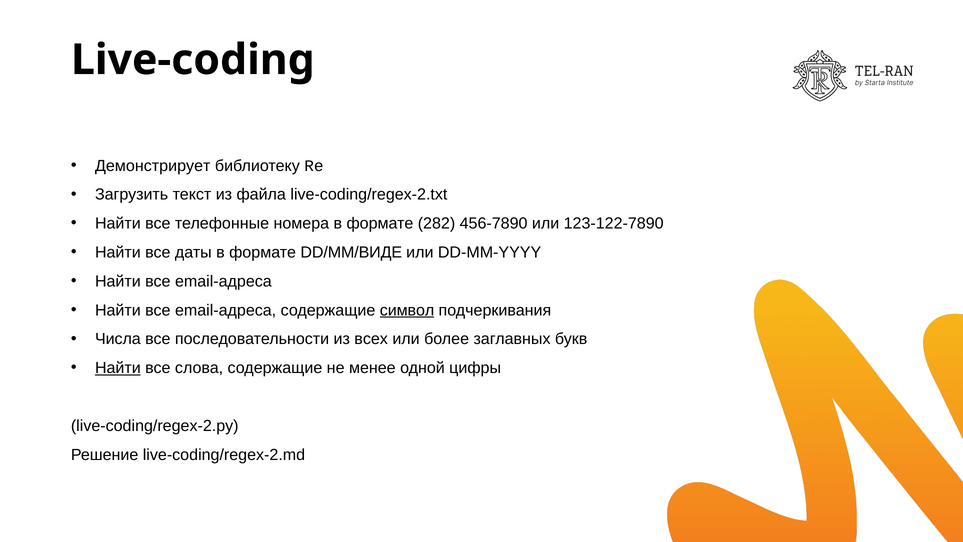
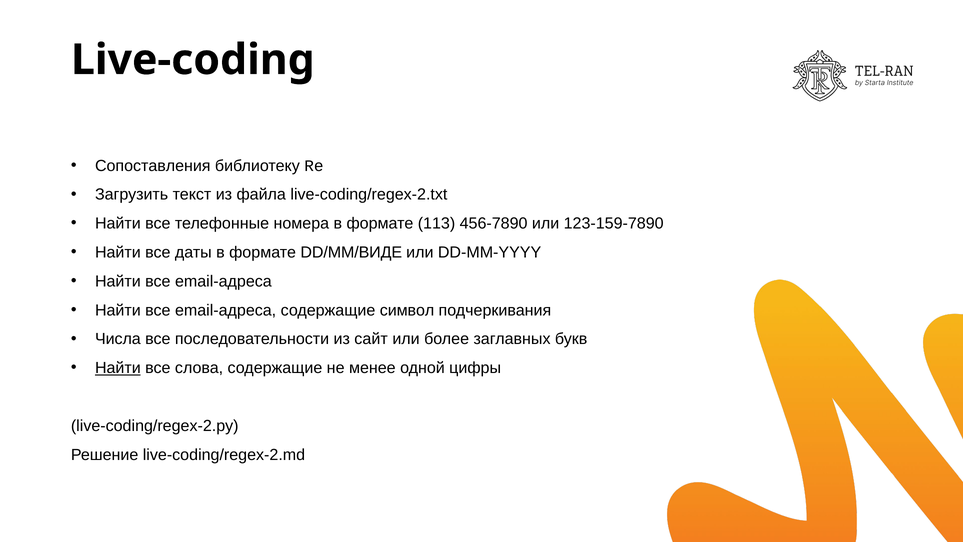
Демонстрирует: Демонстрирует -> Сопоставления (153, 166)
282: 282 -> 113 (436, 223)
123-122-7890: 123-122-7890 -> 123-159-7890 (614, 223)
символ underline: present -> none (407, 310)
всех: всех -> сайт (371, 339)
